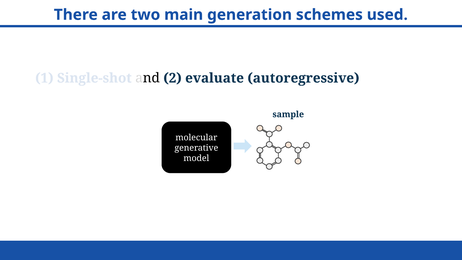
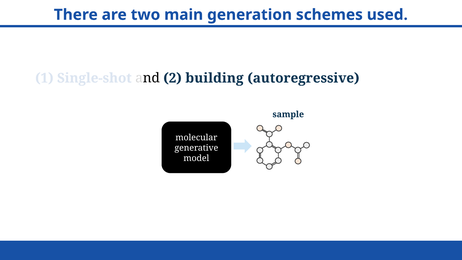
evaluate: evaluate -> building (214, 78)
